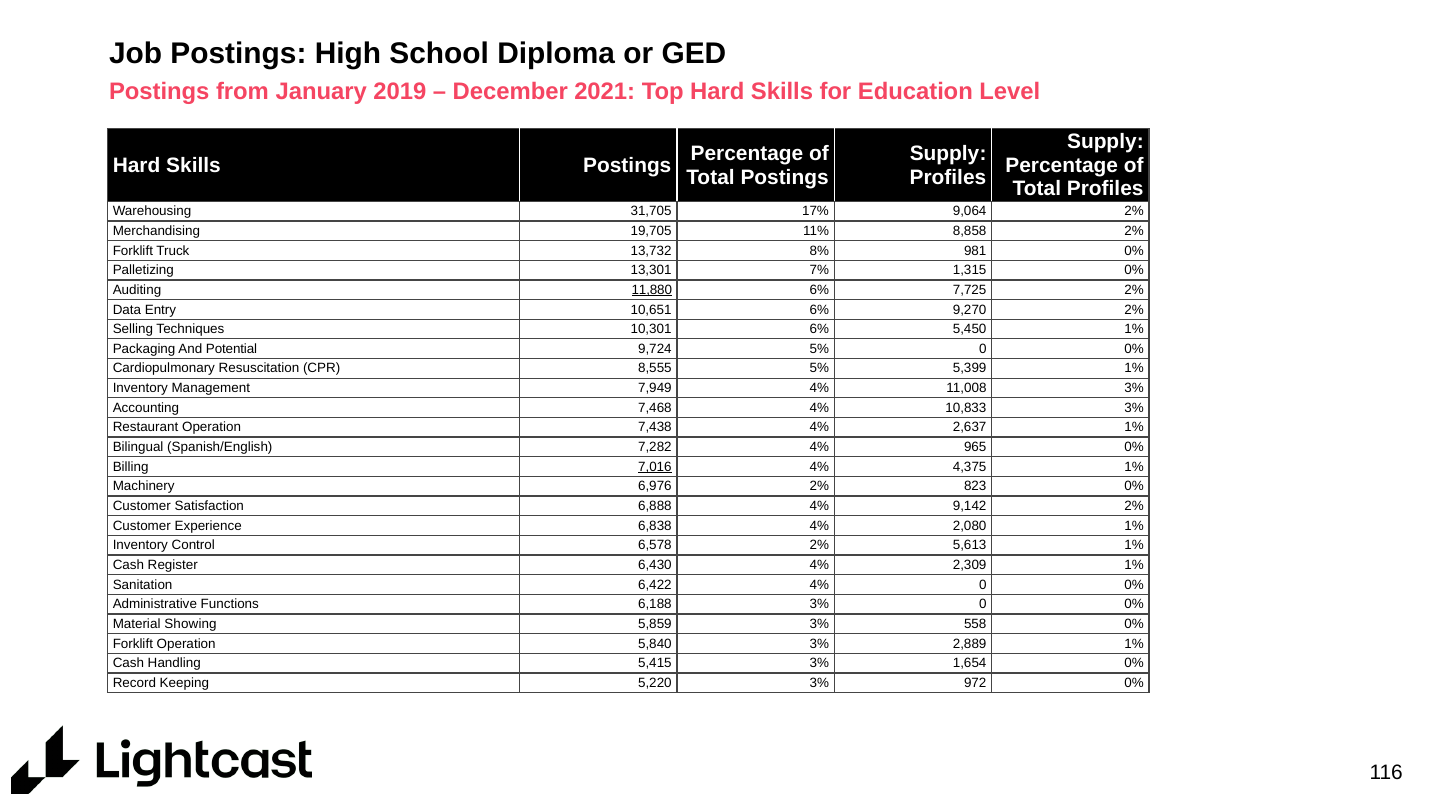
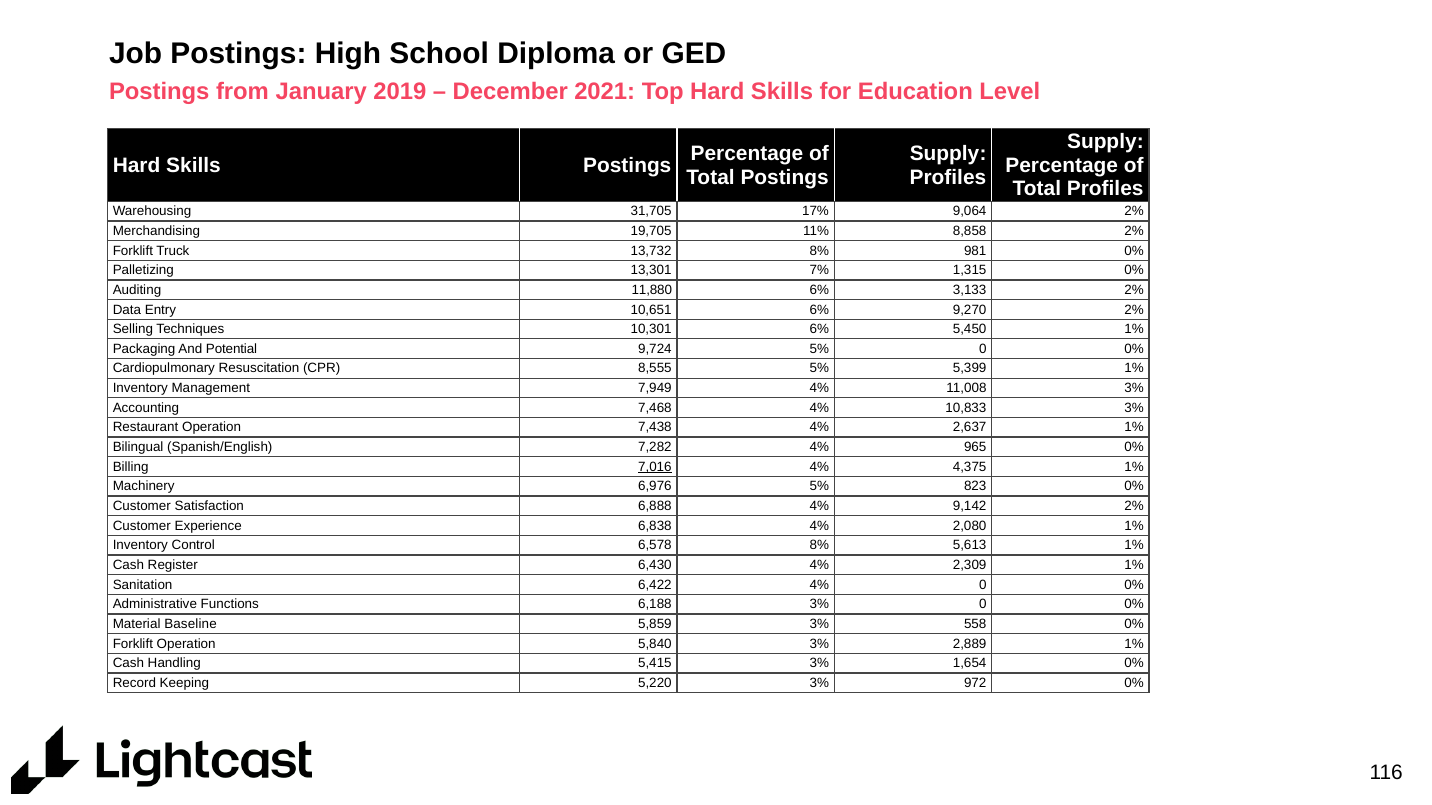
11,880 underline: present -> none (652, 290)
7,725: 7,725 -> 3,133 (970, 290)
6,976 2%: 2% -> 5% (819, 487)
6,578 2%: 2% -> 8% (819, 546)
Showing: Showing -> Baseline (191, 624)
